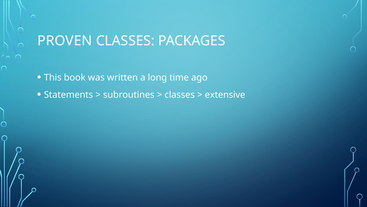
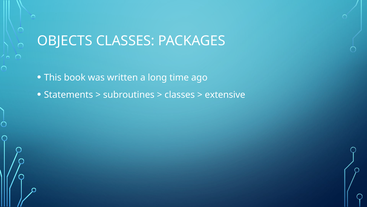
PROVEN: PROVEN -> OBJECTS (65, 41)
